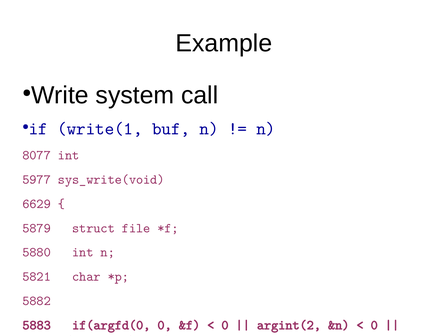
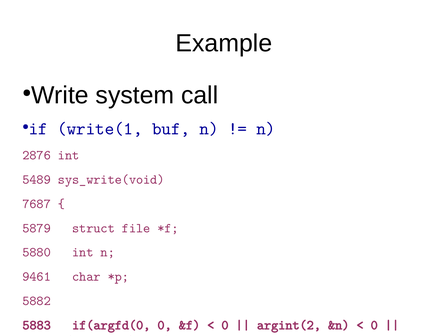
8077: 8077 -> 2876 (37, 155)
5977: 5977 -> 5489 (37, 179)
6629: 6629 -> 7687 (37, 204)
5821: 5821 -> 9461 (37, 276)
